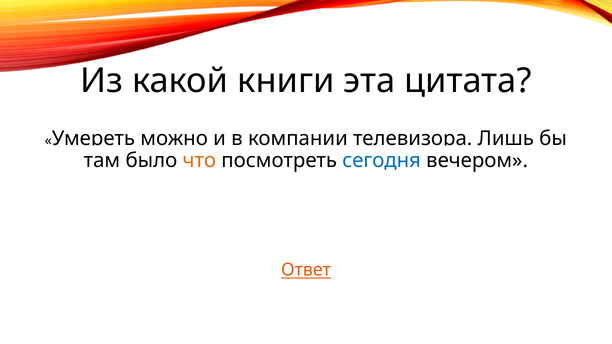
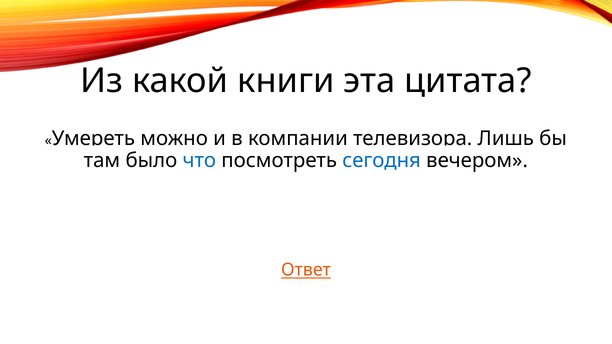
что colour: orange -> blue (199, 161)
